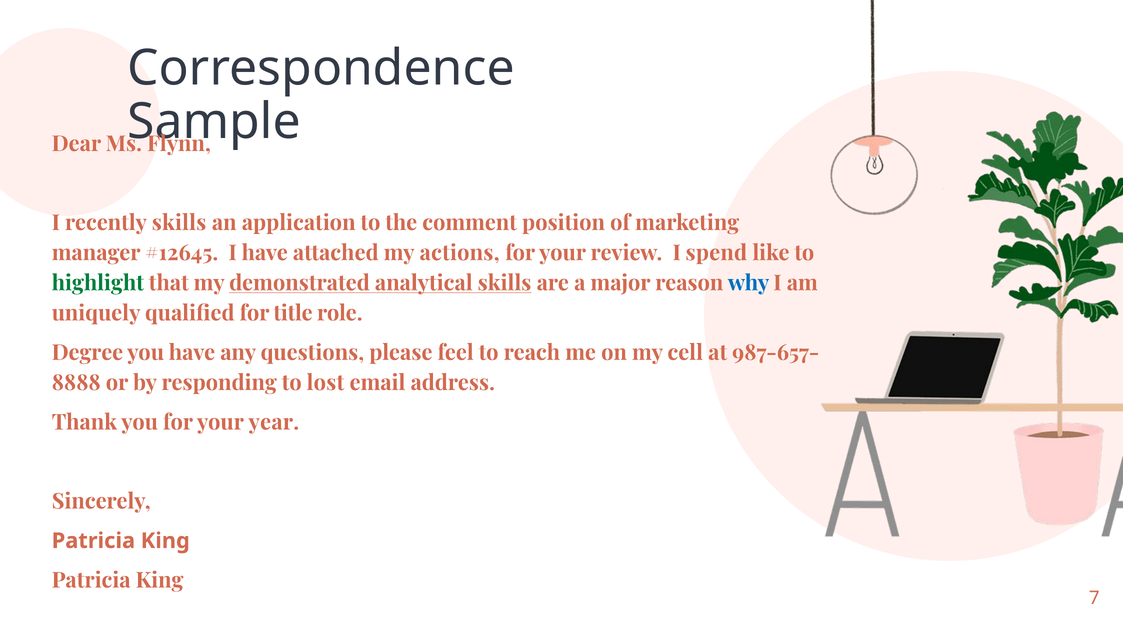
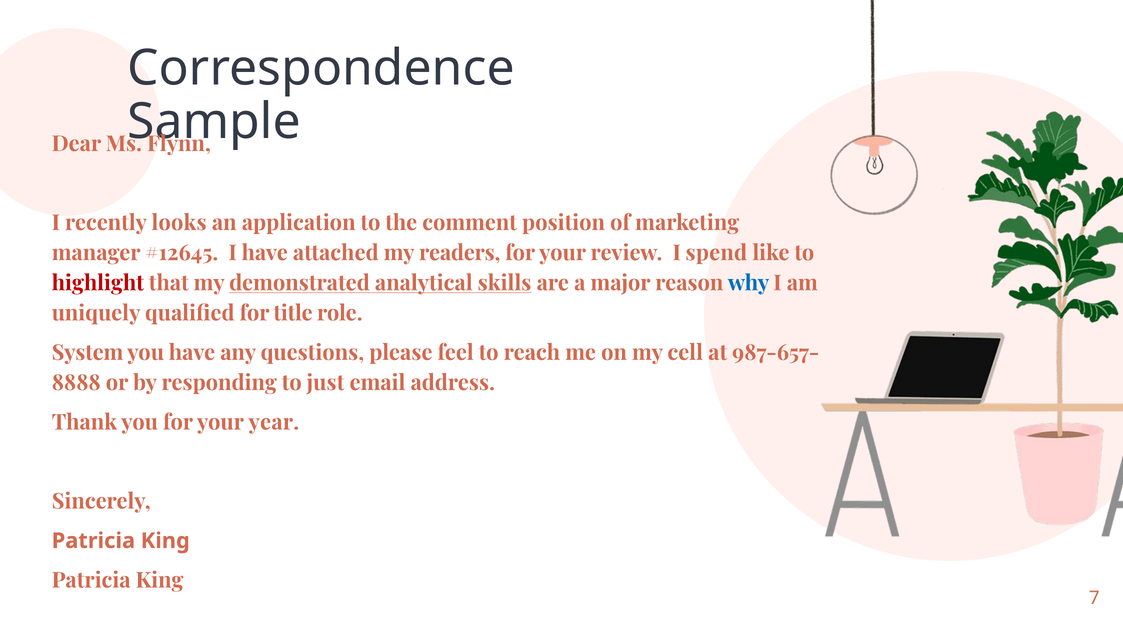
recently skills: skills -> looks (179, 223)
actions: actions -> readers (460, 253)
highlight colour: green -> red (98, 283)
Degree: Degree -> System (87, 353)
lost: lost -> just (325, 383)
